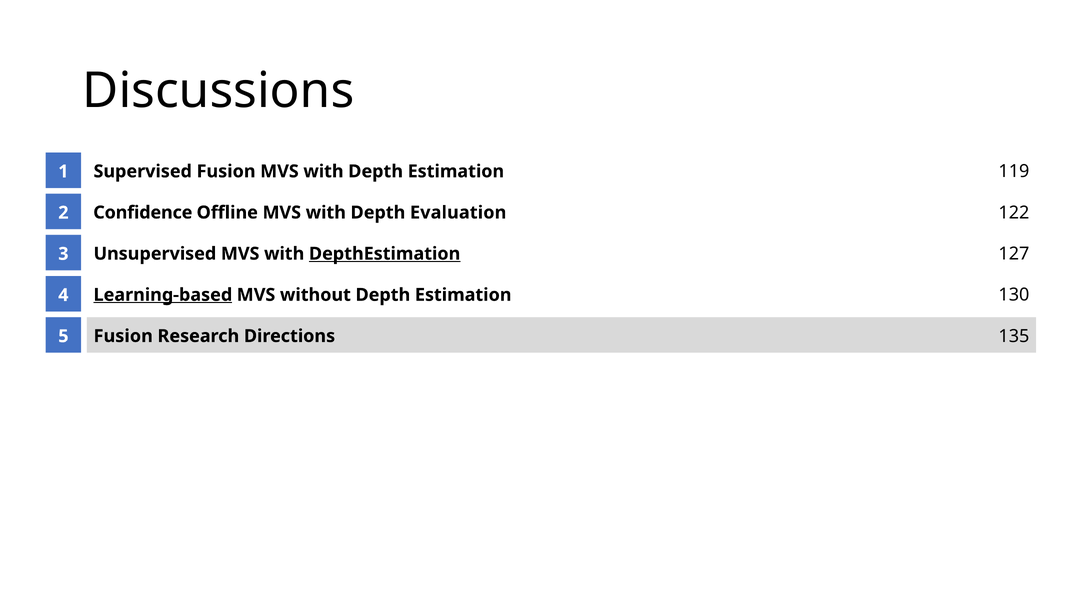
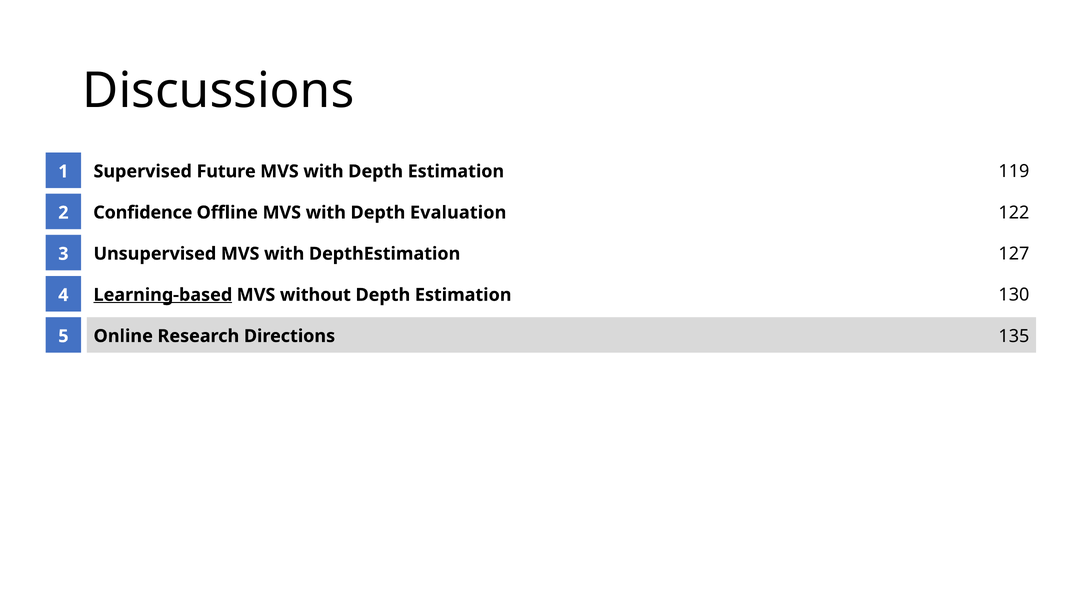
Supervised Fusion: Fusion -> Future (226, 171)
DepthEstimation underline: present -> none (385, 254)
Fusion: Fusion -> Online (123, 336)
